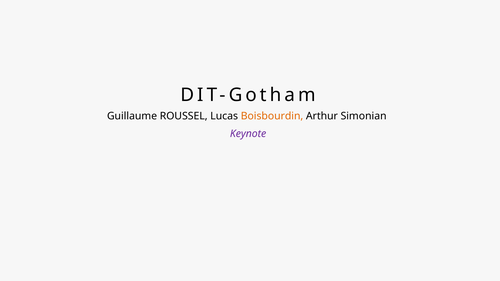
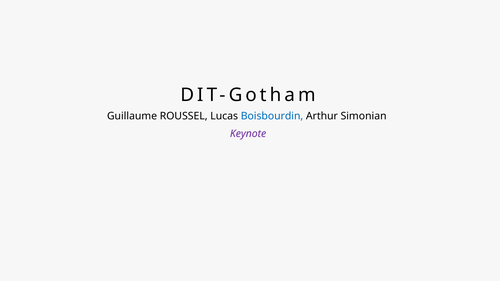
Boisbourdin colour: orange -> blue (272, 116)
